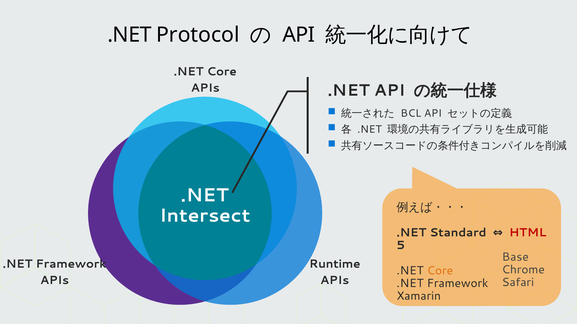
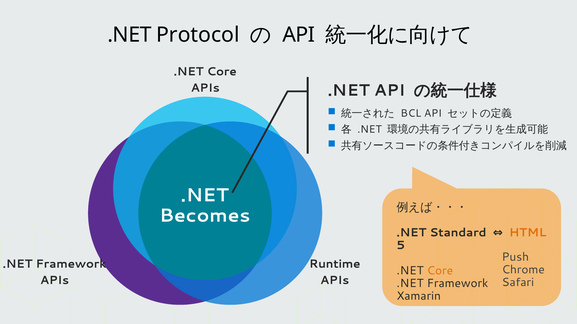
Intersect: Intersect -> Becomes (205, 216)
HTML colour: red -> orange (528, 233)
Base: Base -> Push (515, 257)
